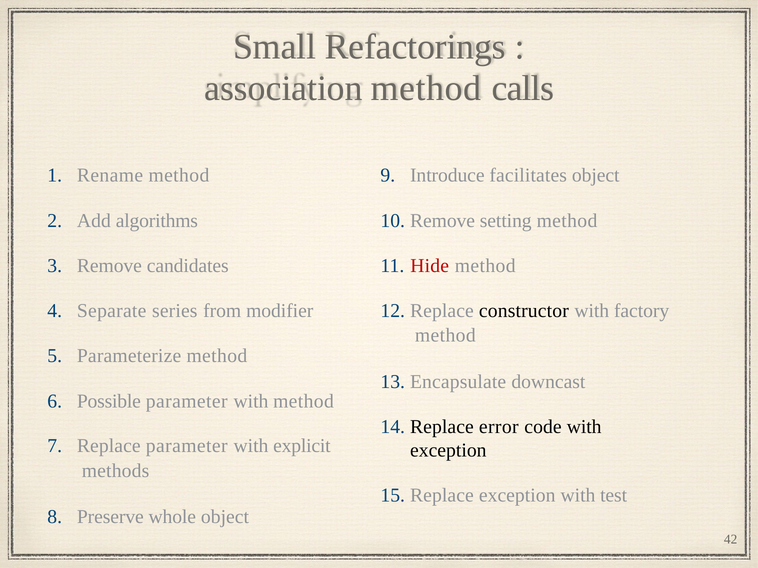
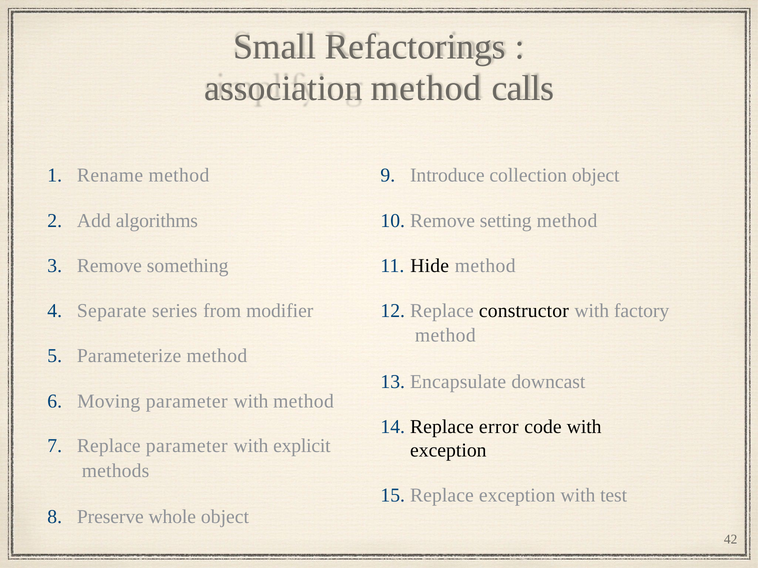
facilitates: facilitates -> collection (528, 176)
candidates: candidates -> something (188, 266)
Hide colour: red -> black (430, 266)
Possible: Possible -> Moving (109, 401)
